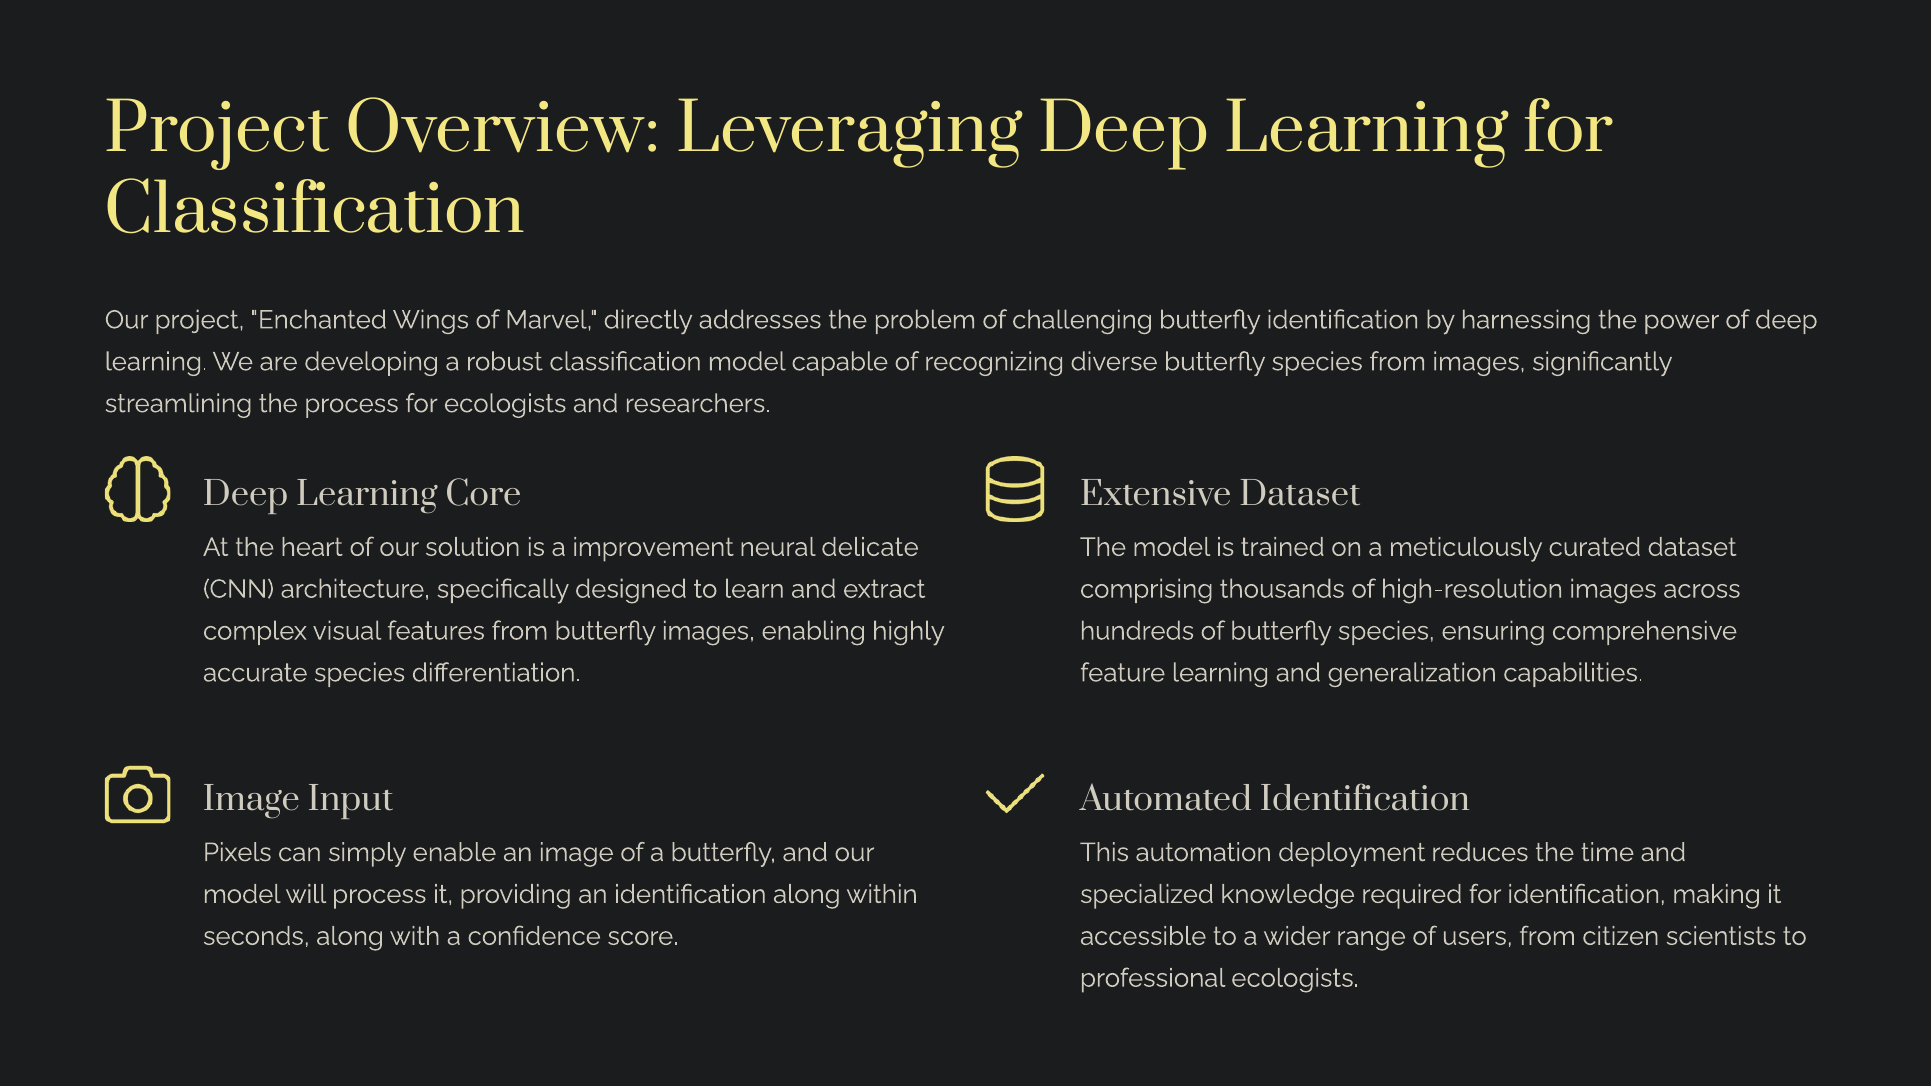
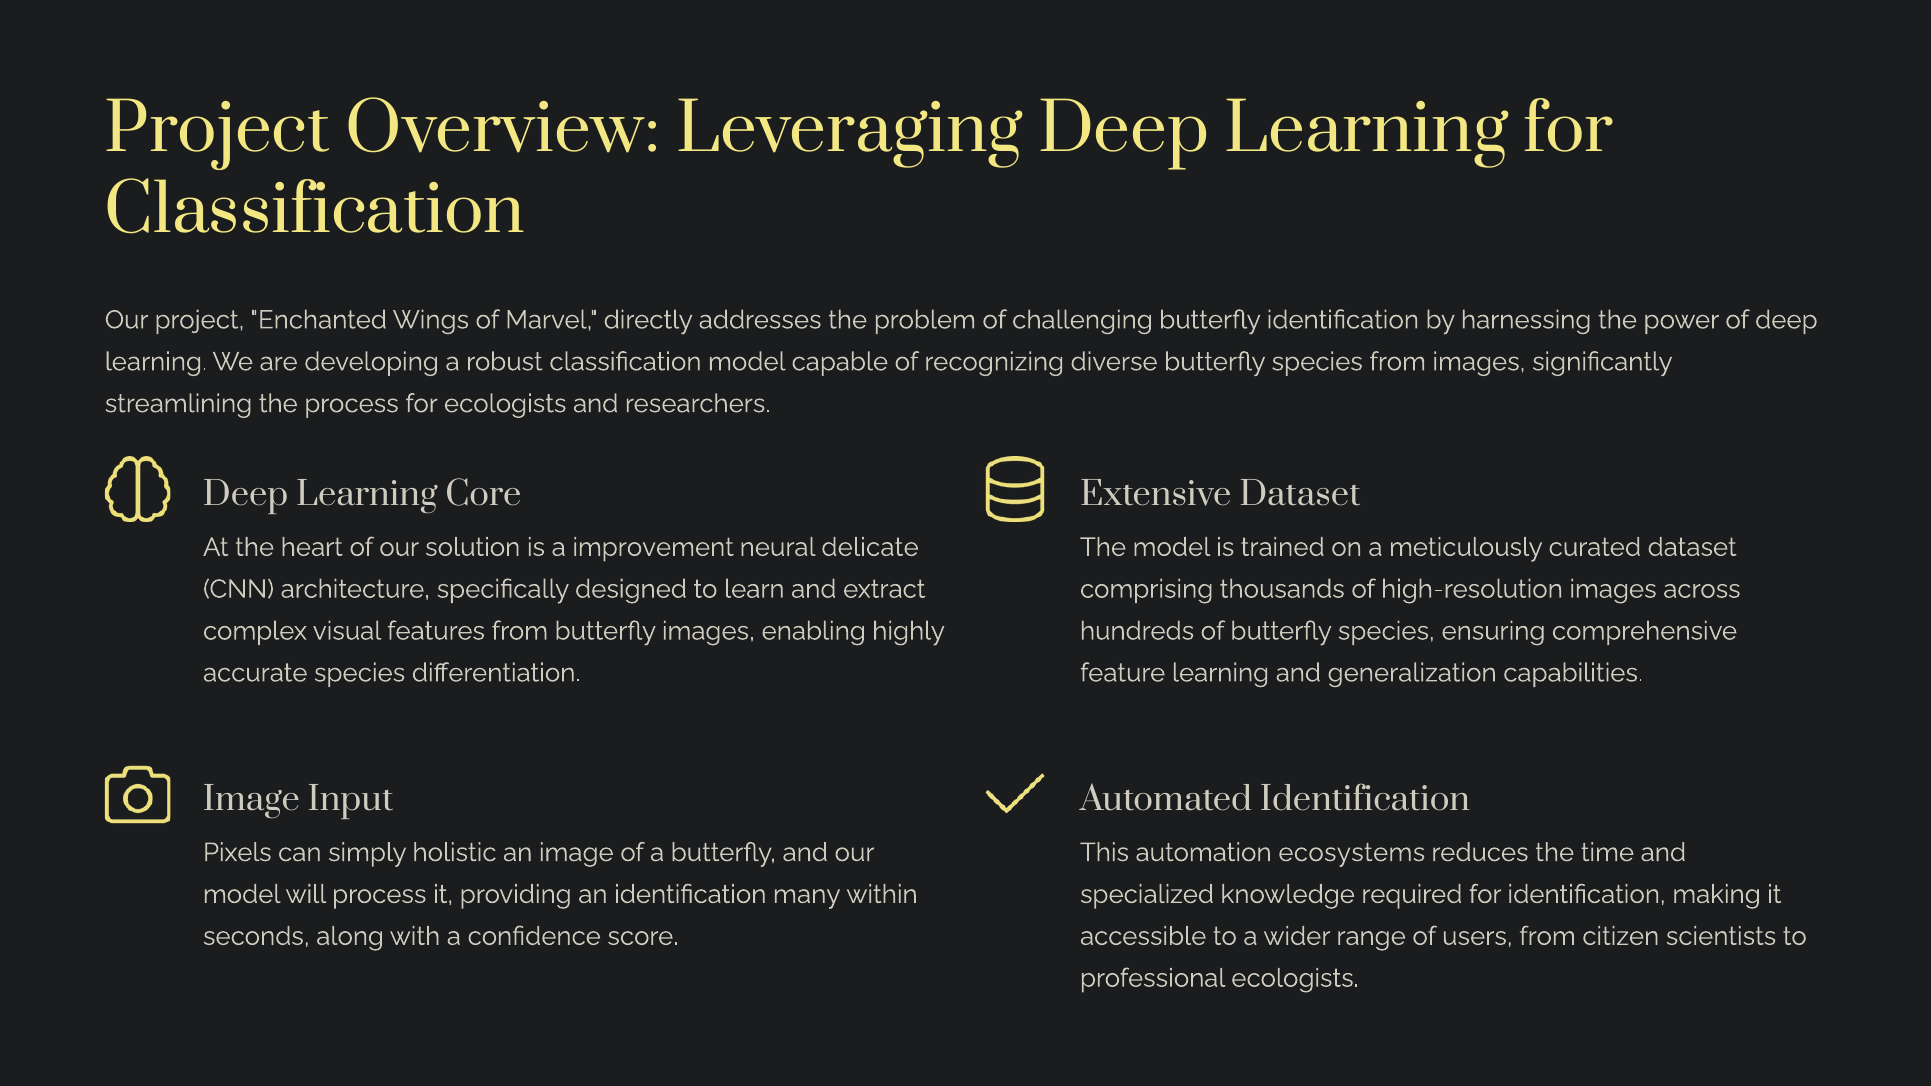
enable: enable -> holistic (455, 853)
deployment: deployment -> ecosystems (1352, 853)
identification along: along -> many (807, 895)
